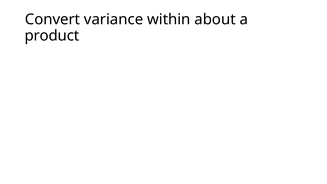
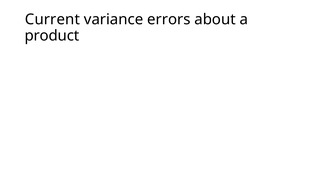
Convert: Convert -> Current (52, 19)
within: within -> errors (169, 19)
